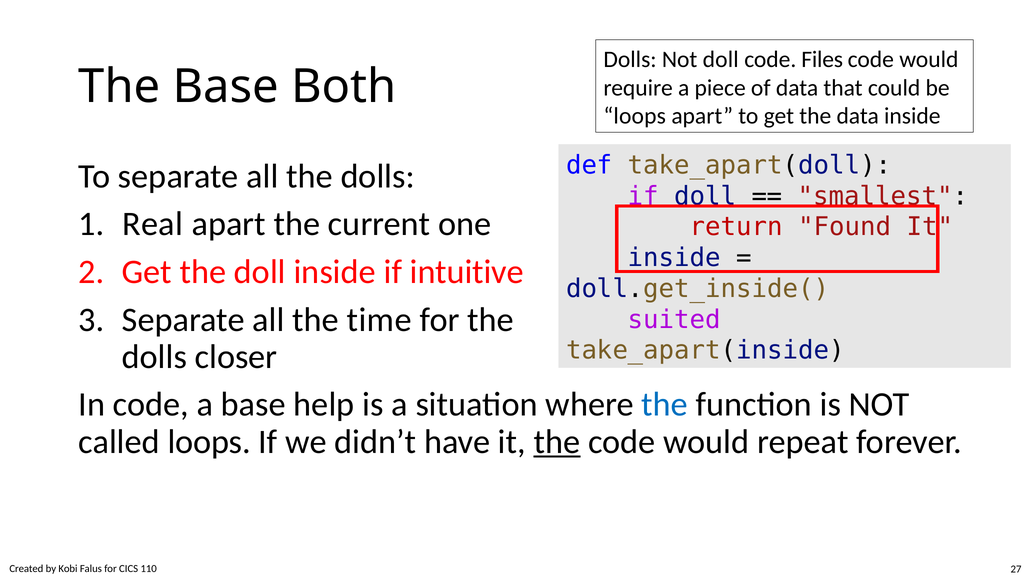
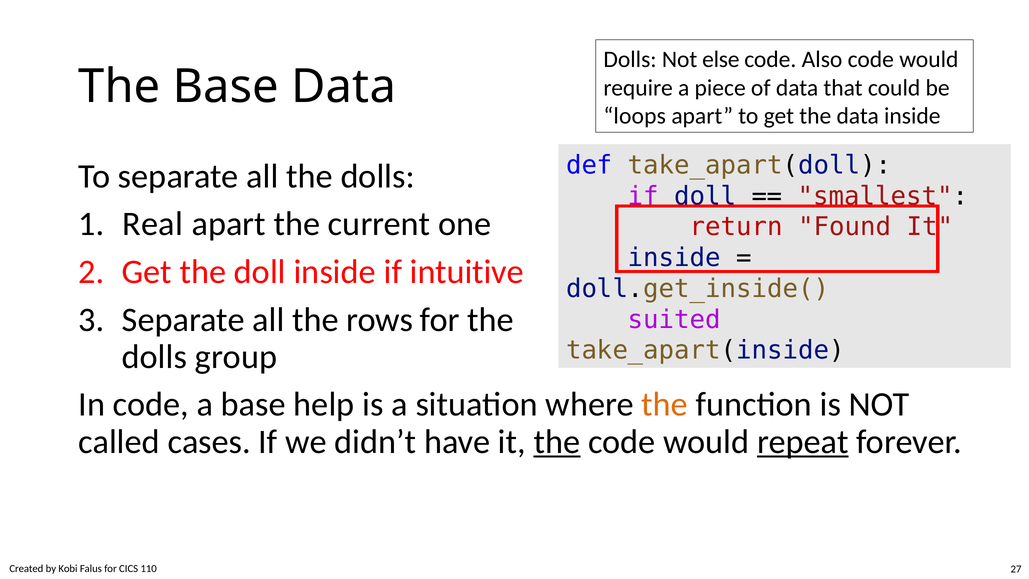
Not doll: doll -> else (721, 60)
Files: Files -> Also (822, 60)
Base Both: Both -> Data (344, 86)
time: time -> rows (380, 320)
closer: closer -> group (236, 357)
the colour: blue -> orange (665, 405)
called loops: loops -> cases (209, 442)
repeat underline: none -> present (803, 442)
